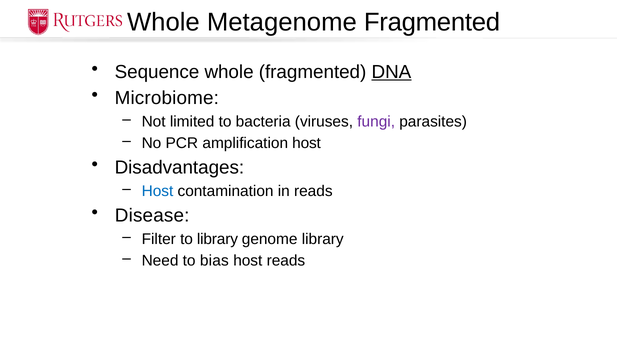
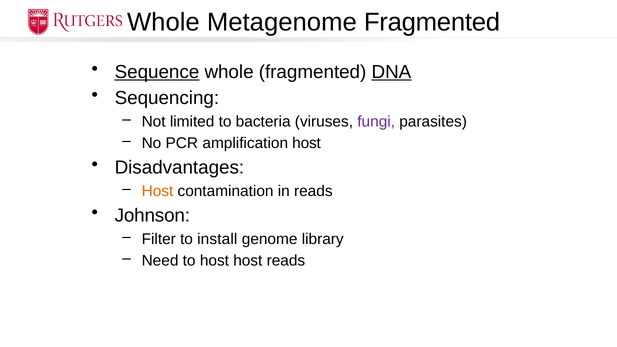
Sequence underline: none -> present (157, 72)
Microbiome: Microbiome -> Sequencing (167, 98)
Host colour: blue -> orange (157, 191)
Disease: Disease -> Johnson (152, 216)
to library: library -> install (217, 239)
to bias: bias -> host (214, 261)
